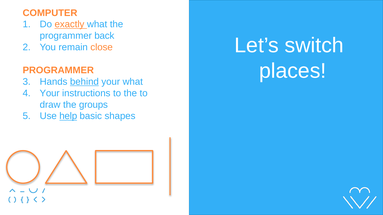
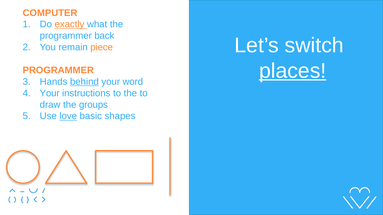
close: close -> piece (102, 47)
places underline: none -> present (293, 71)
your what: what -> word (133, 82)
help: help -> love (68, 116)
